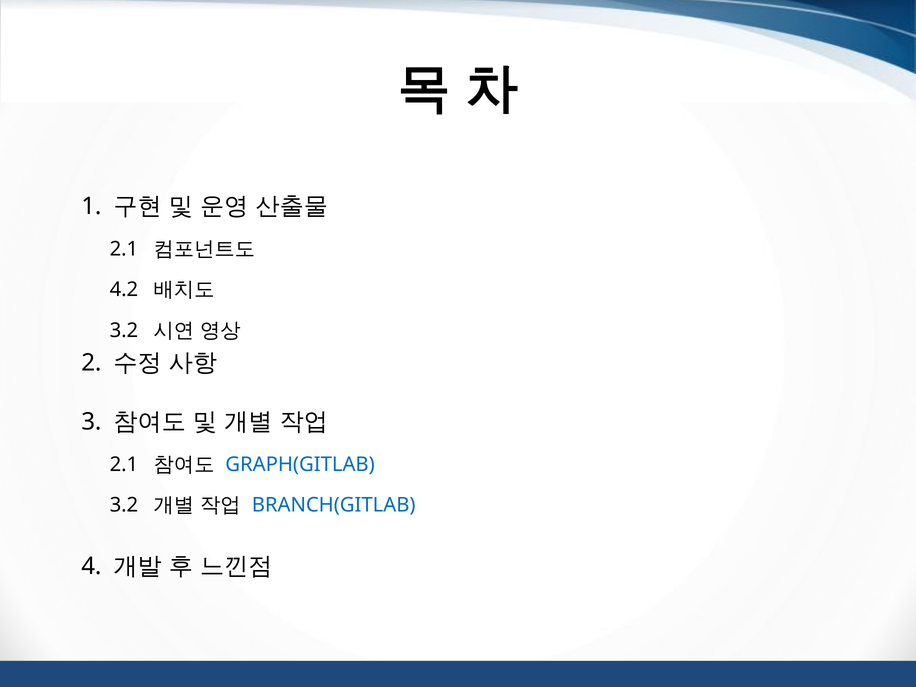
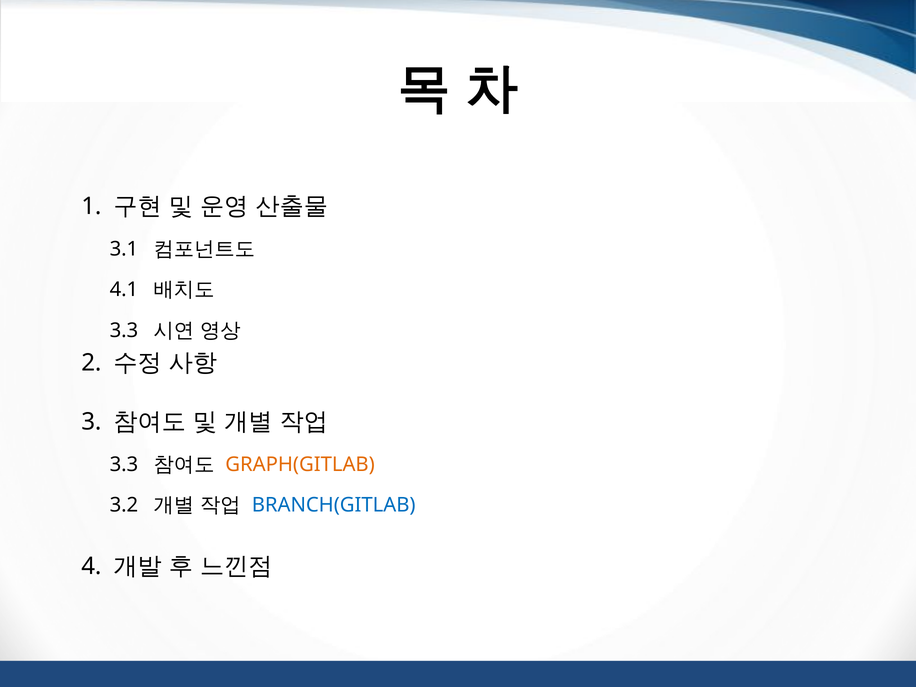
2.1: 2.1 -> 3.1 (124, 249)
4.2: 4.2 -> 4.1 (124, 290)
3.2: 3.2 -> 3.3 (124, 330)
2.1: 2.1 -> 3.3 (124, 464)
GRAPH(GITLAB colour: blue -> orange (300, 464)
